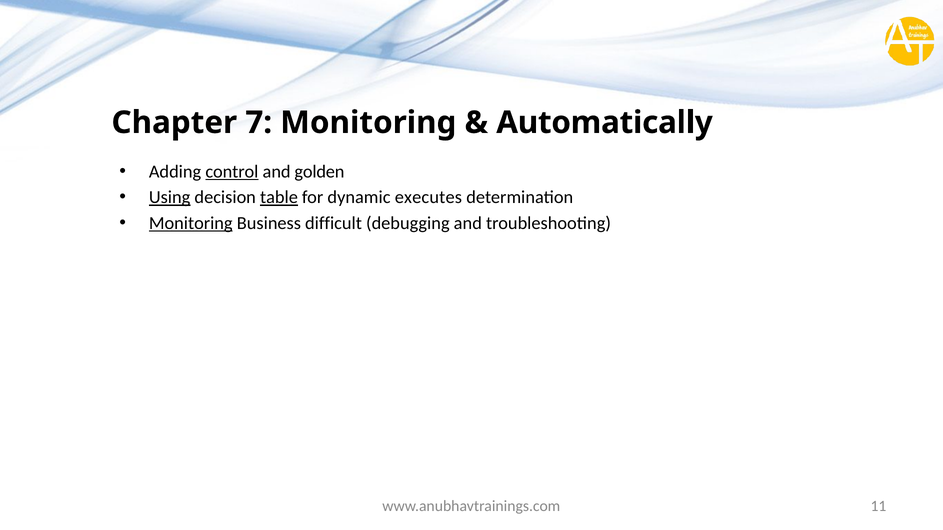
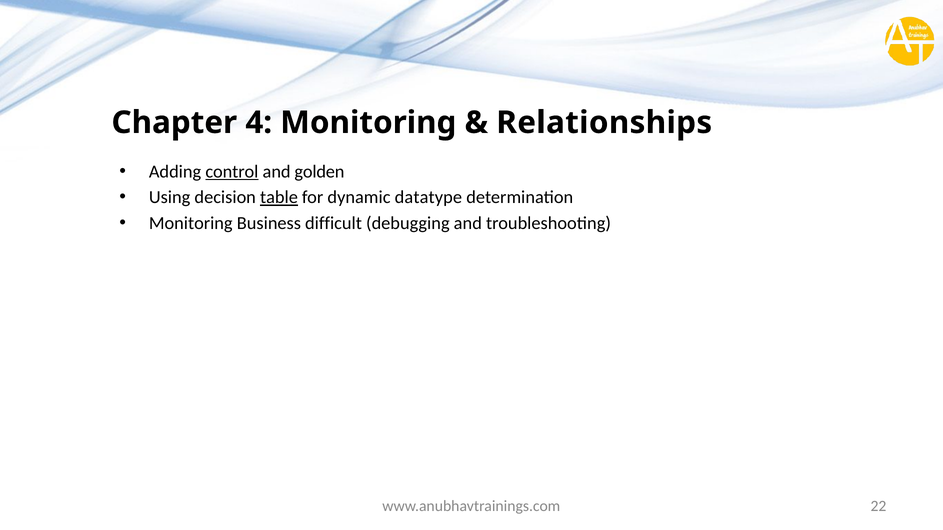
7: 7 -> 4 (259, 123)
Automatically: Automatically -> Relationships (604, 123)
Using underline: present -> none (170, 198)
executes: executes -> datatype (428, 198)
Monitoring underline: present -> none (191, 223)
11: 11 -> 22 (878, 507)
